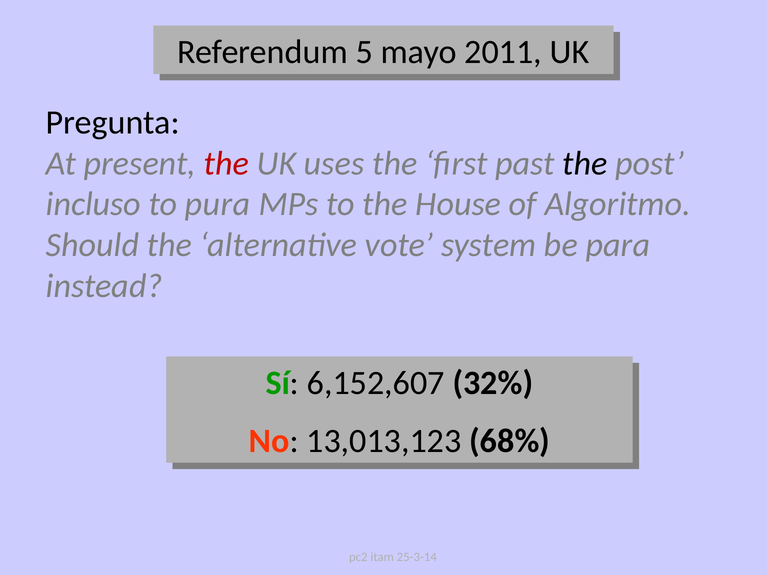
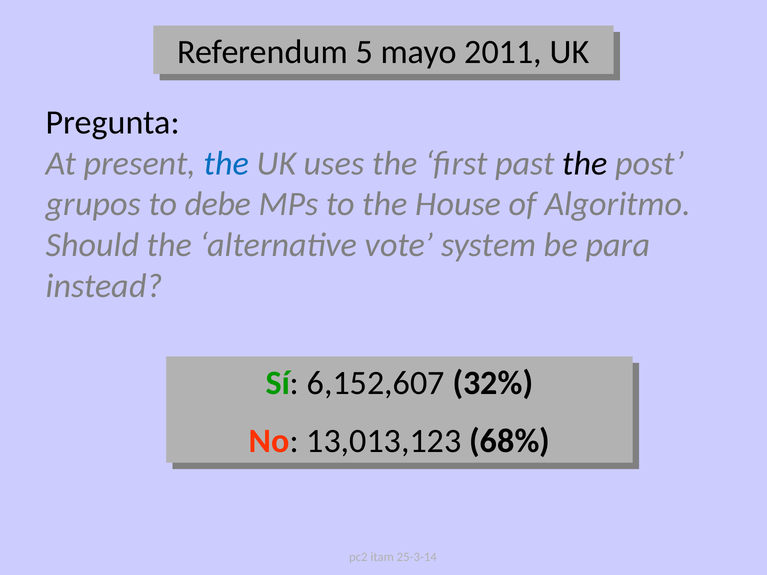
the colour: red -> blue (226, 163)
incluso: incluso -> grupos (93, 204)
pura: pura -> debe (218, 204)
